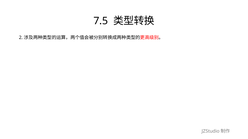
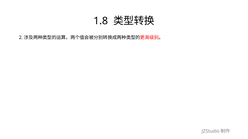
7.5: 7.5 -> 1.8 (101, 21)
